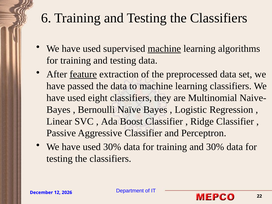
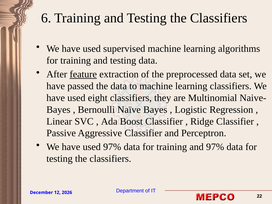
machine underline: present -> none (164, 49)
used 30%: 30% -> 97% (112, 147)
and 30%: 30% -> 97% (215, 147)
